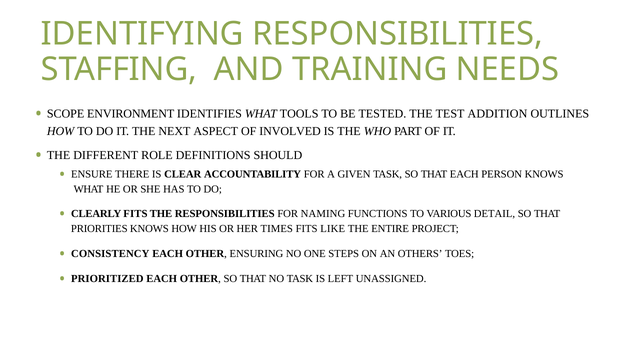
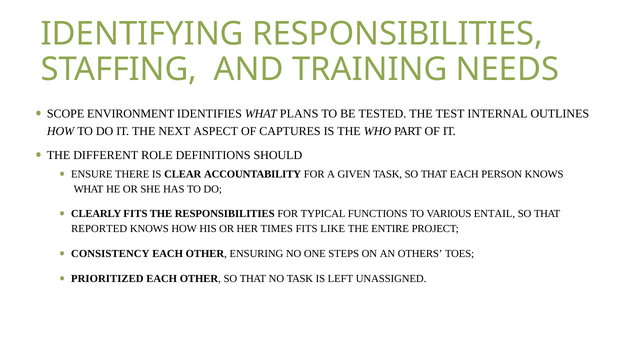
TOOLS: TOOLS -> PLANS (299, 114)
ADDITION: ADDITION -> INTERNAL (498, 114)
INVOLVED: INVOLVED -> CAPTURES (290, 131)
NAMING: NAMING -> TYPICAL (323, 214)
DETAIL: DETAIL -> ENTAIL (494, 214)
PRIORITIES: PRIORITIES -> REPORTED (99, 228)
